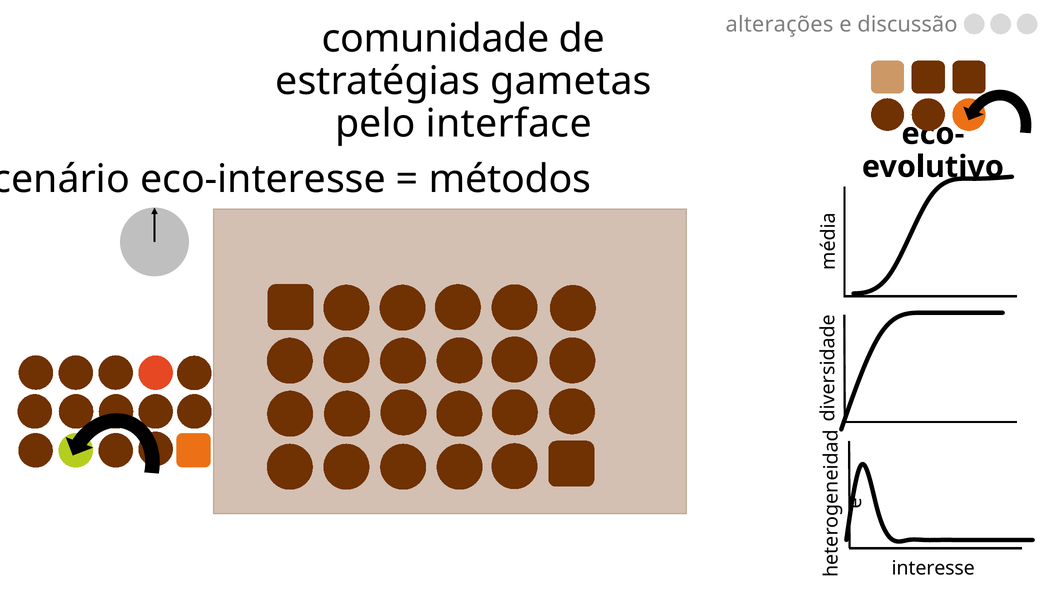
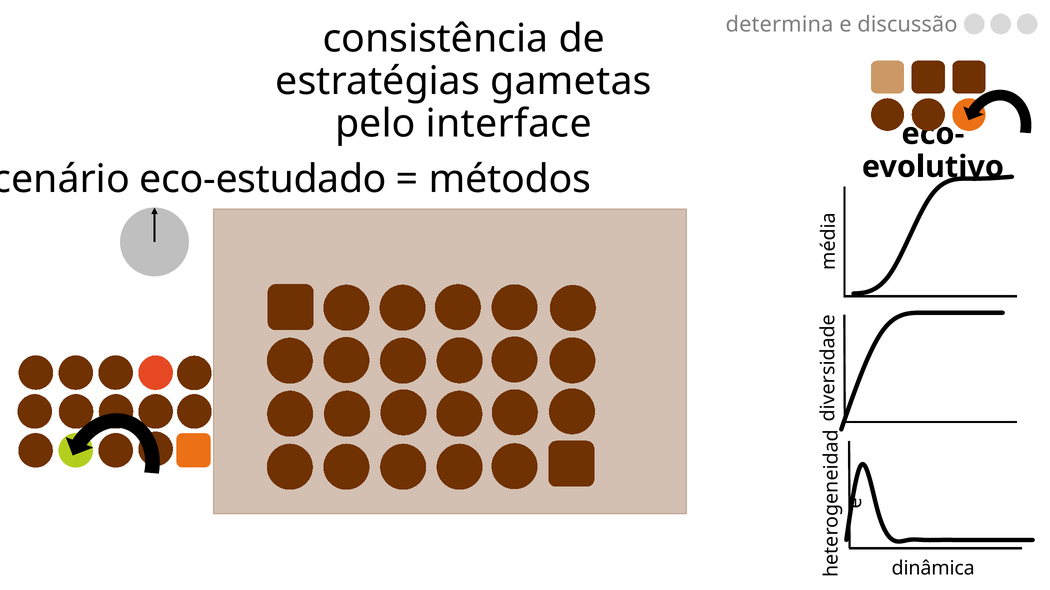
alterações: alterações -> determina (780, 25)
comunidade: comunidade -> consistência (435, 39)
eco-interesse: eco-interesse -> eco-estudado (263, 179)
interesse: interesse -> dinâmica (933, 569)
